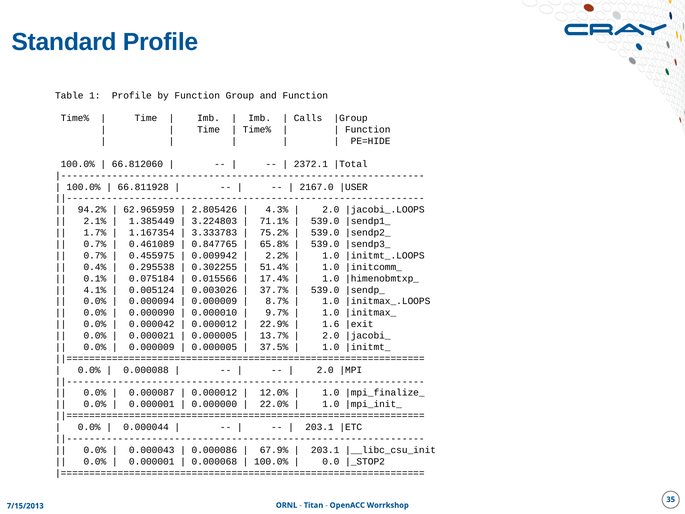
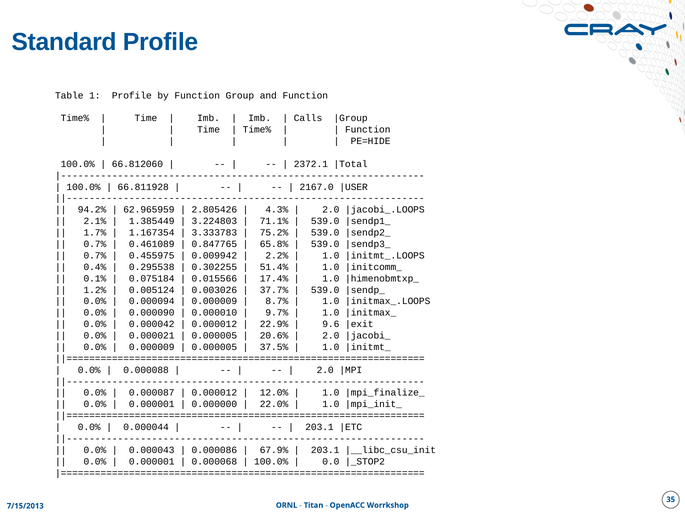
4.1%: 4.1% -> 1.2% (95, 290)
1.6: 1.6 -> 9.6 (331, 324)
13.7%: 13.7% -> 20.6% (274, 335)
